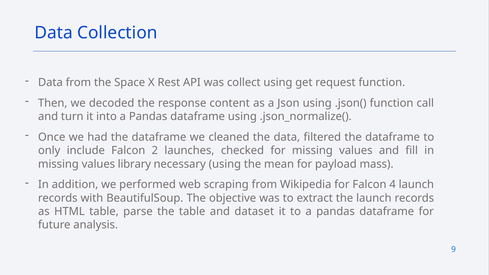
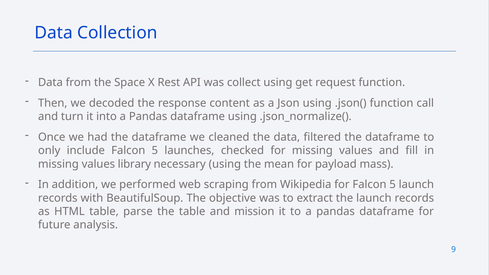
include Falcon 2: 2 -> 5 (155, 151)
for Falcon 4: 4 -> 5 (393, 185)
dataset: dataset -> mission (254, 211)
